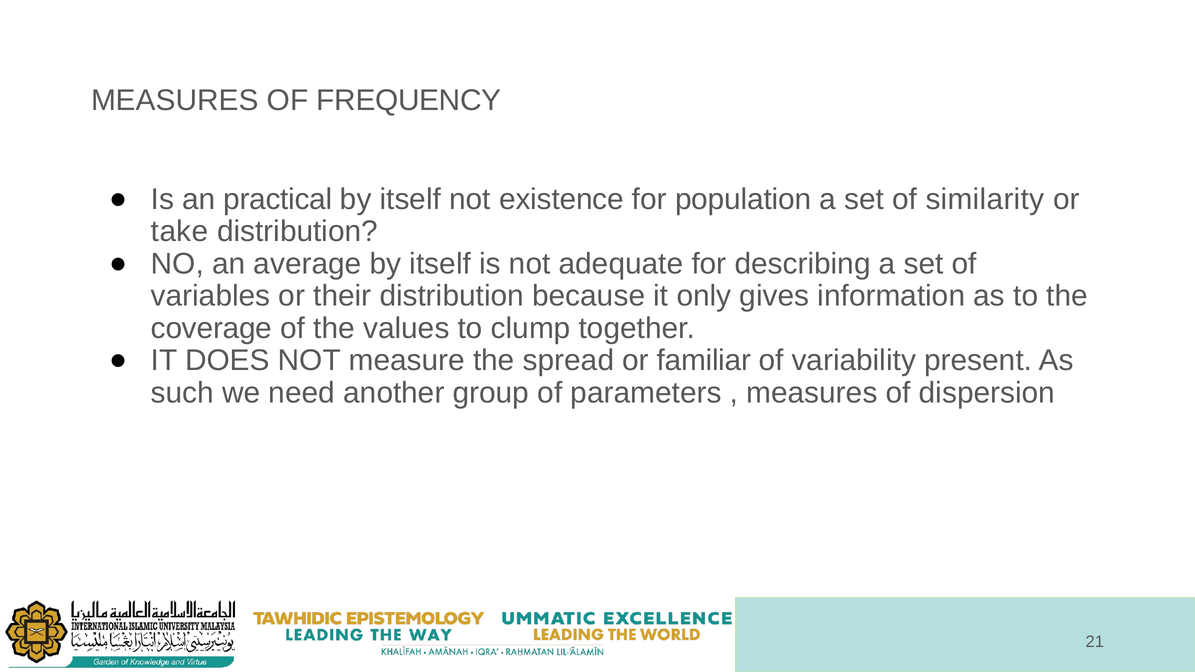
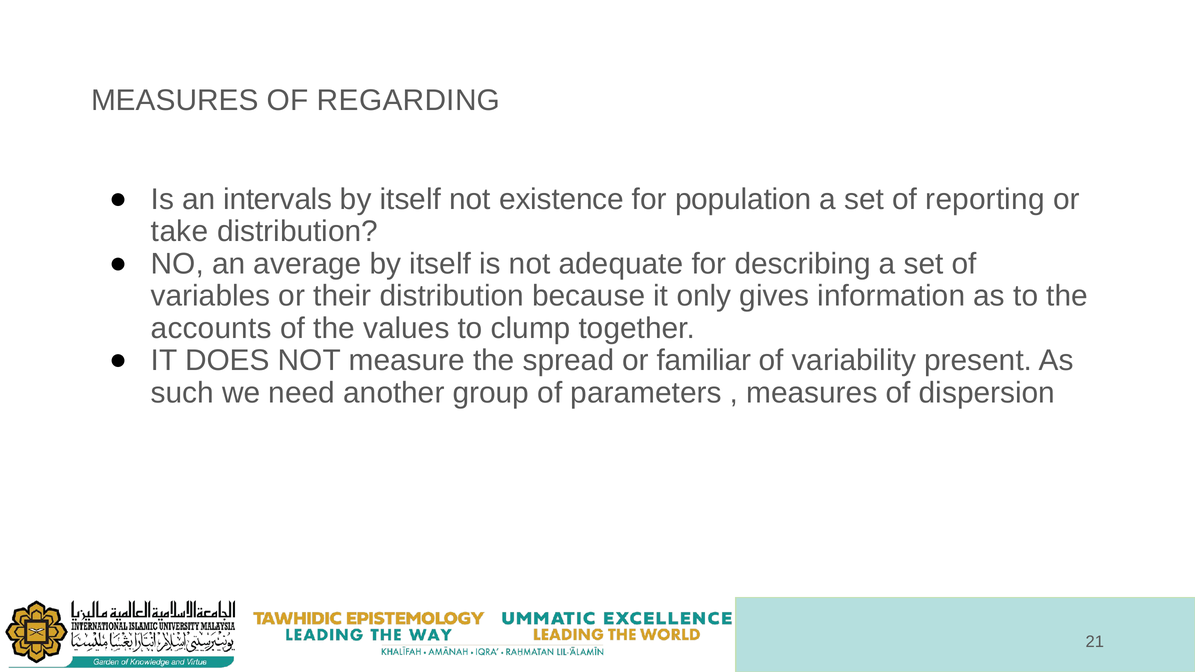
FREQUENCY: FREQUENCY -> REGARDING (409, 101)
practical: practical -> intervals (278, 199)
similarity: similarity -> reporting (985, 199)
coverage: coverage -> accounts (211, 328)
